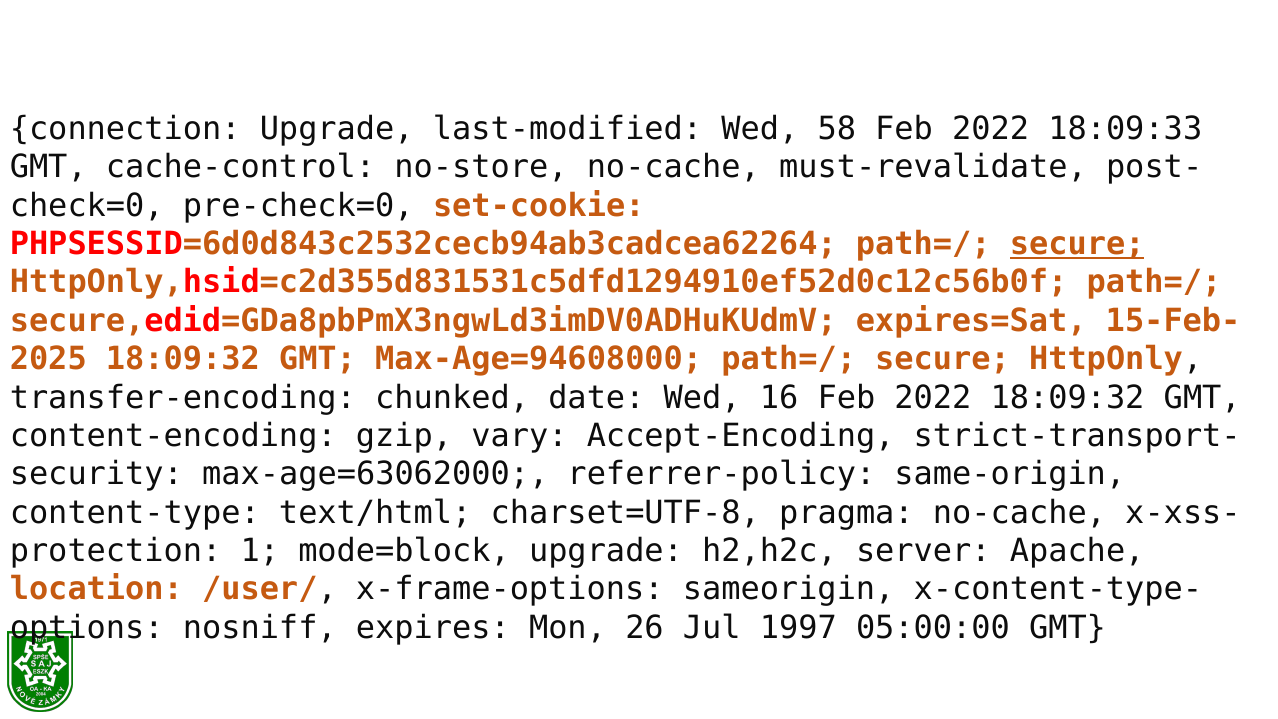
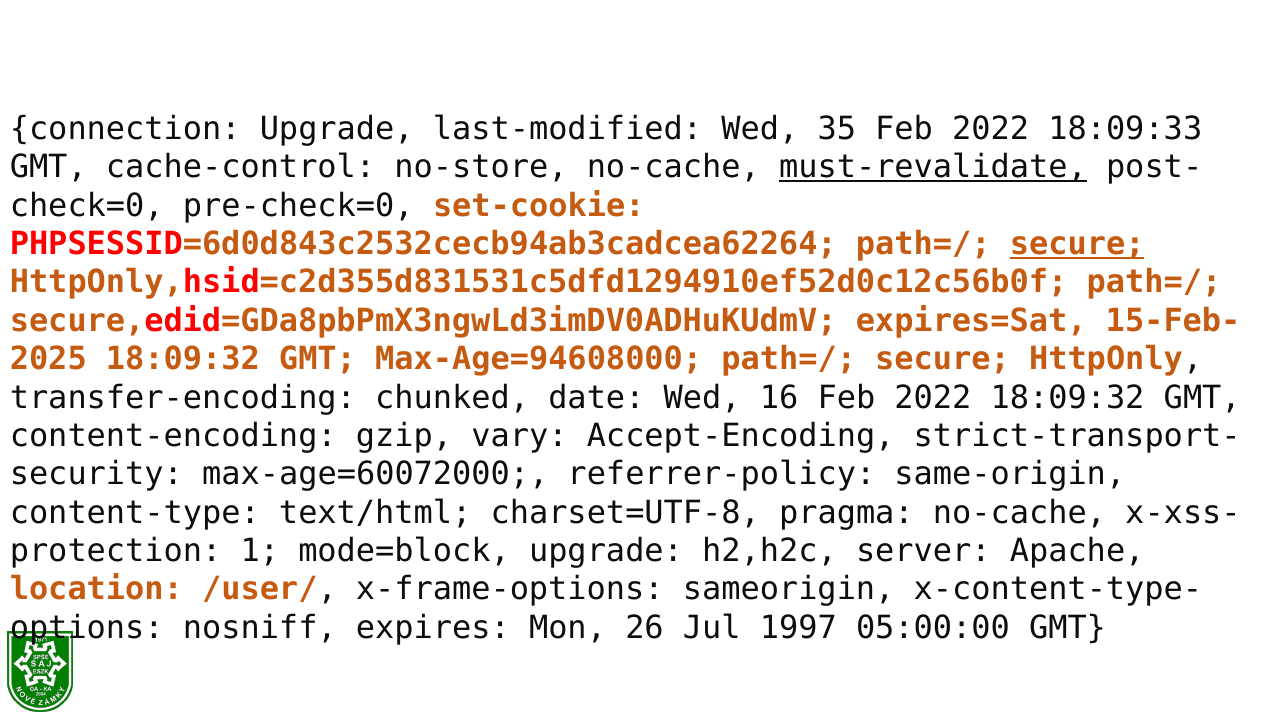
58: 58 -> 35 (837, 129)
must-revalidate underline: none -> present (933, 167)
max-age=63062000: max-age=63062000 -> max-age=60072000 (375, 474)
